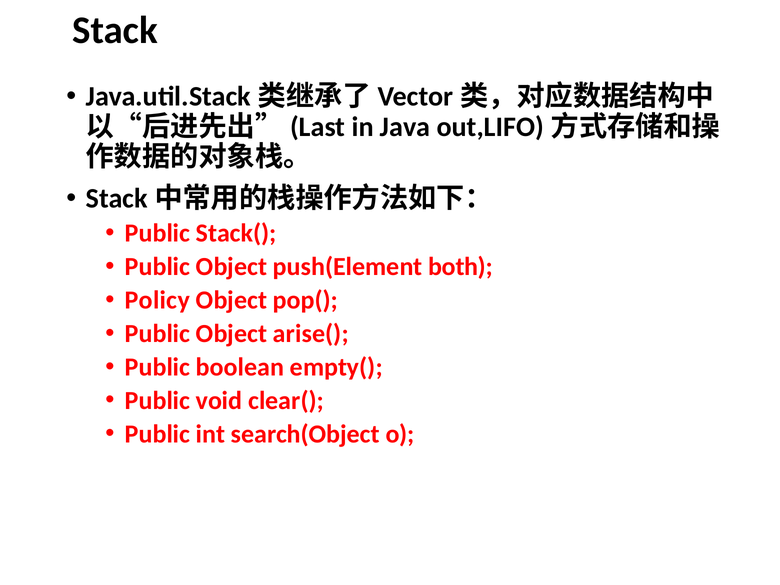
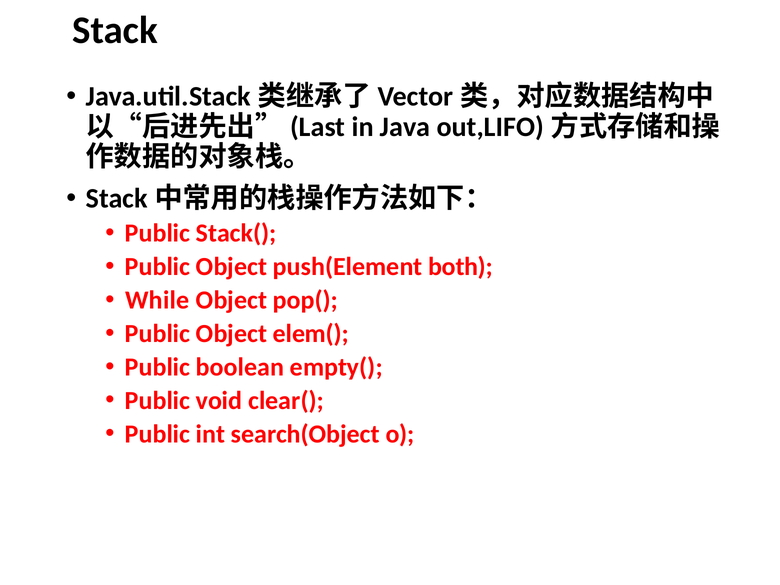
Policy: Policy -> While (157, 300)
arise(: arise( -> elem( (311, 334)
